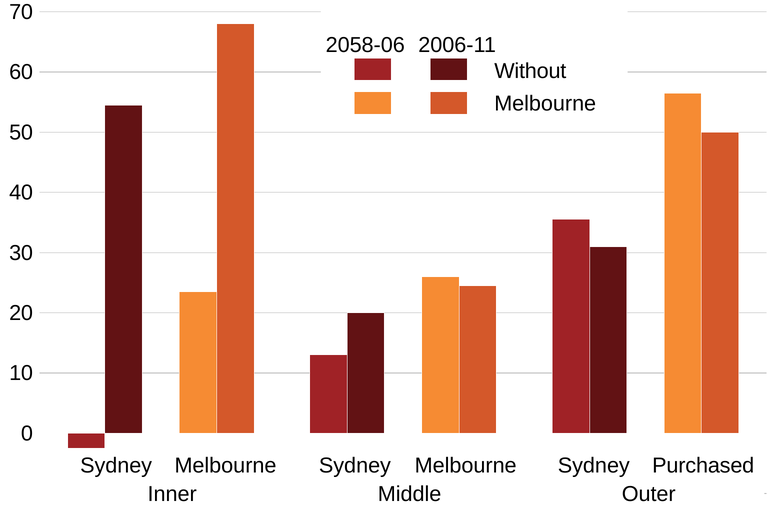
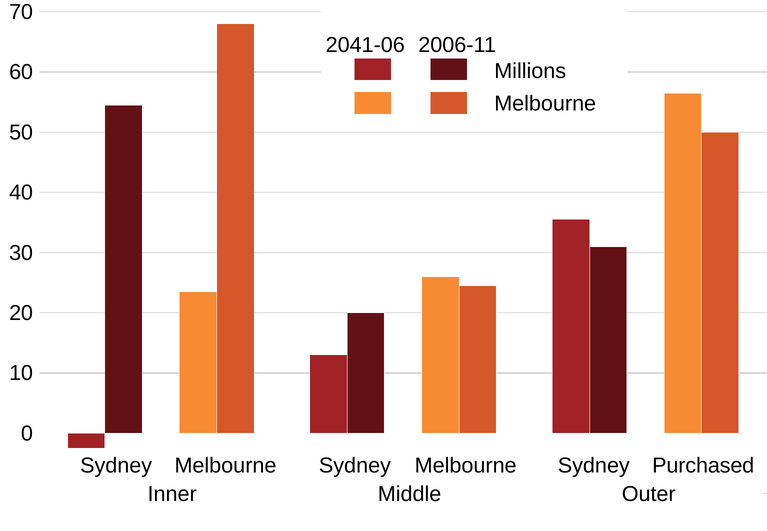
2058-06: 2058-06 -> 2041-06 (365, 45)
Without: Without -> Millions (530, 71)
